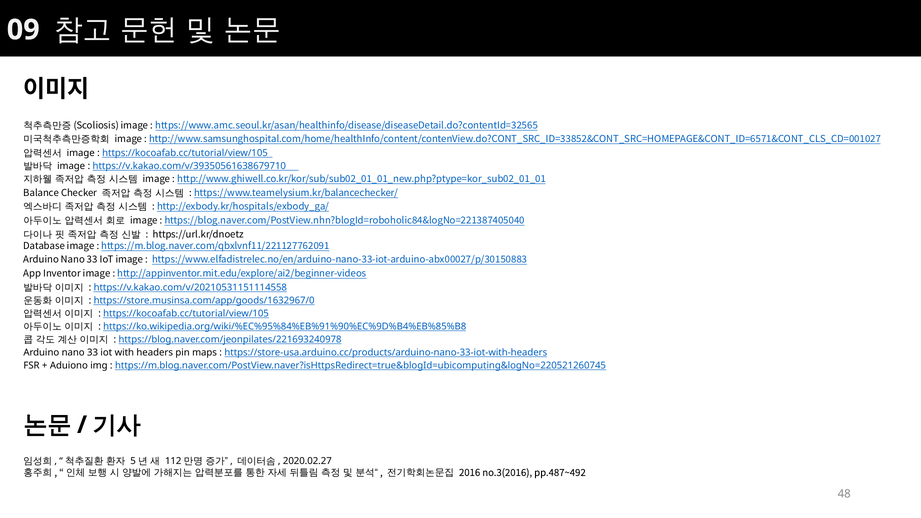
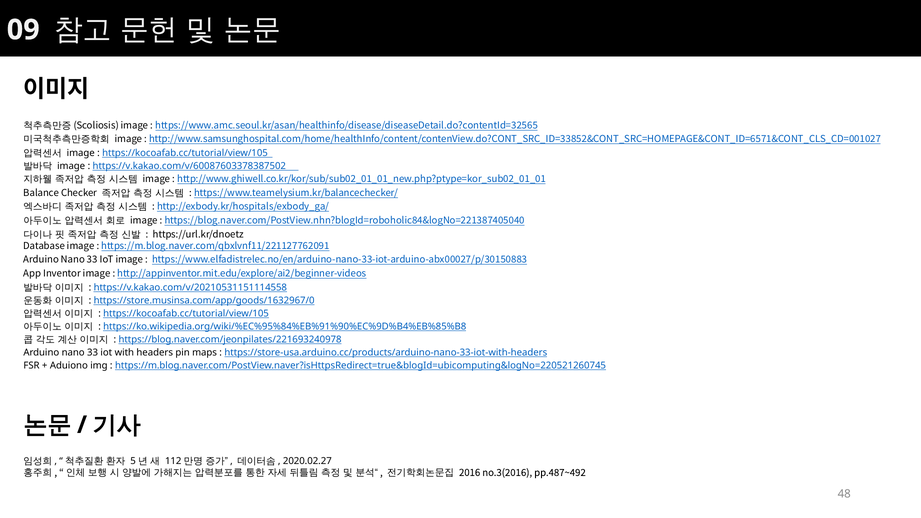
https://v.kakao.com/v/39350561638679710: https://v.kakao.com/v/39350561638679710 -> https://v.kakao.com/v/60087603378387502 (189, 166)
